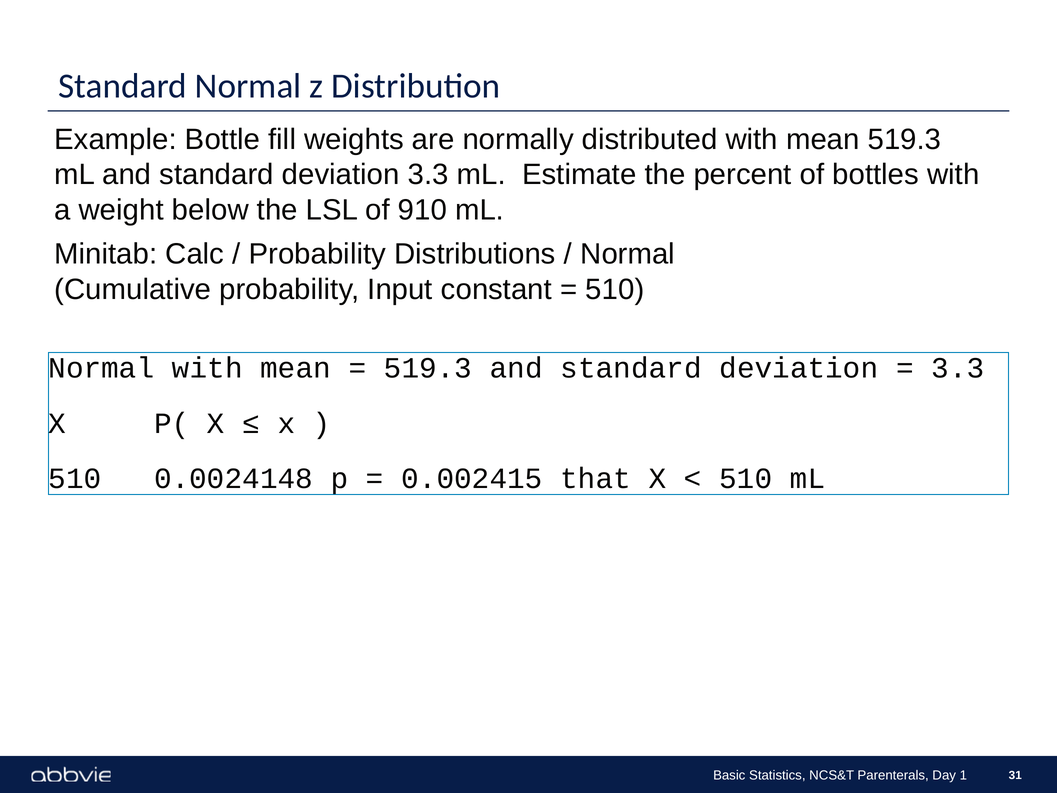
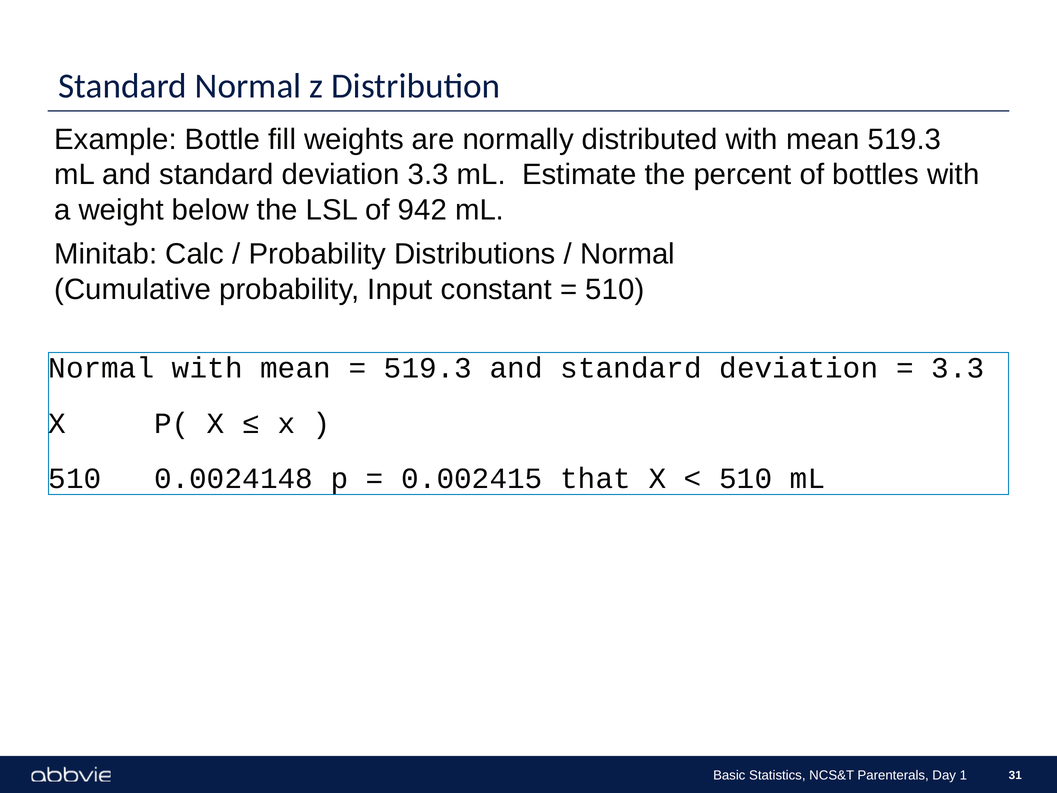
910: 910 -> 942 (422, 210)
